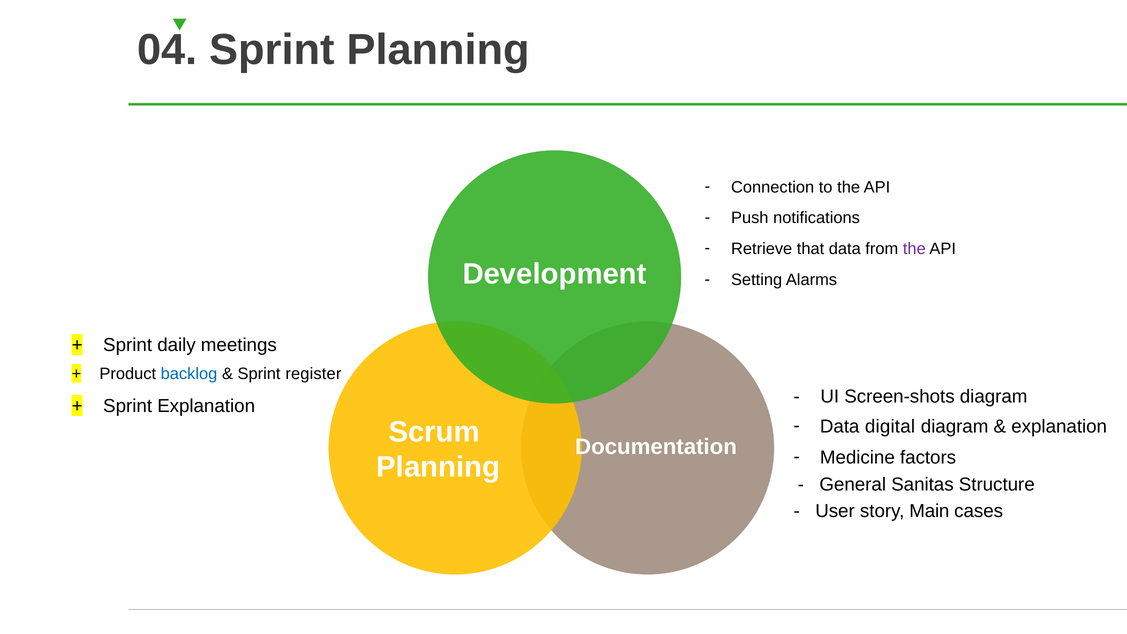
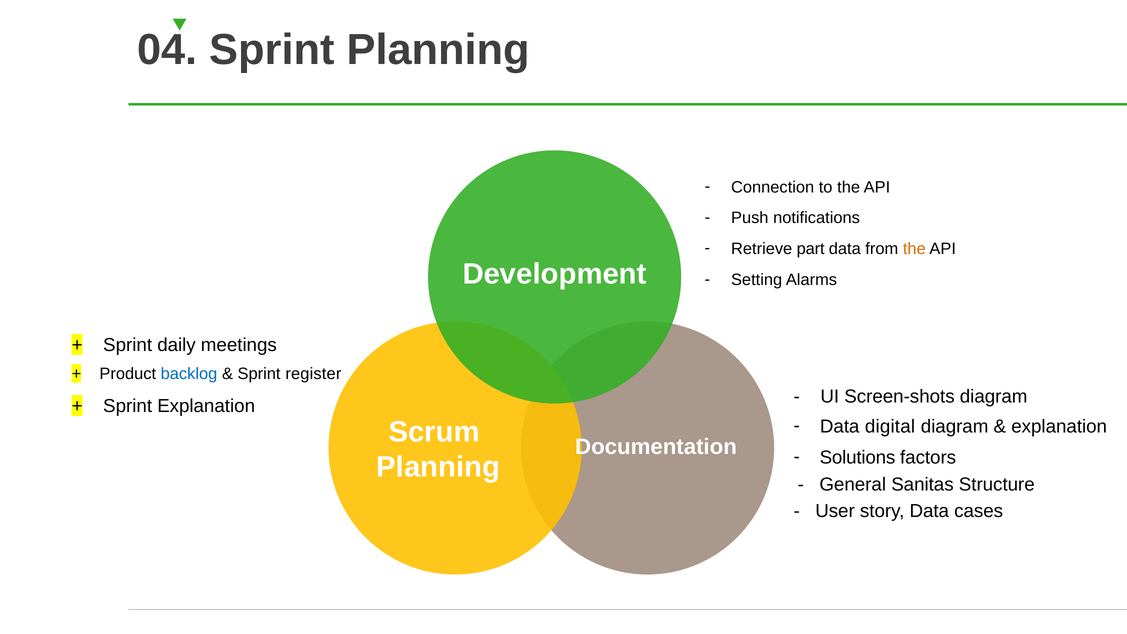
that: that -> part (811, 249)
the colour: purple -> orange (914, 249)
Medicine: Medicine -> Solutions (857, 457)
story Main: Main -> Data (929, 511)
